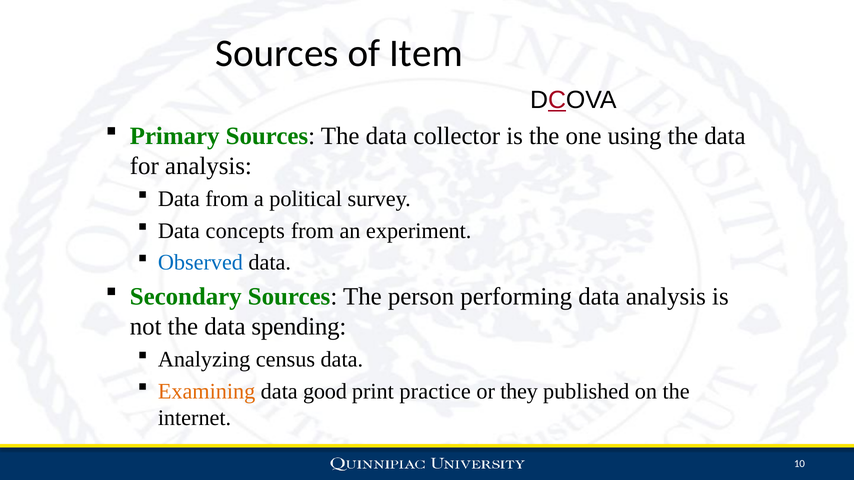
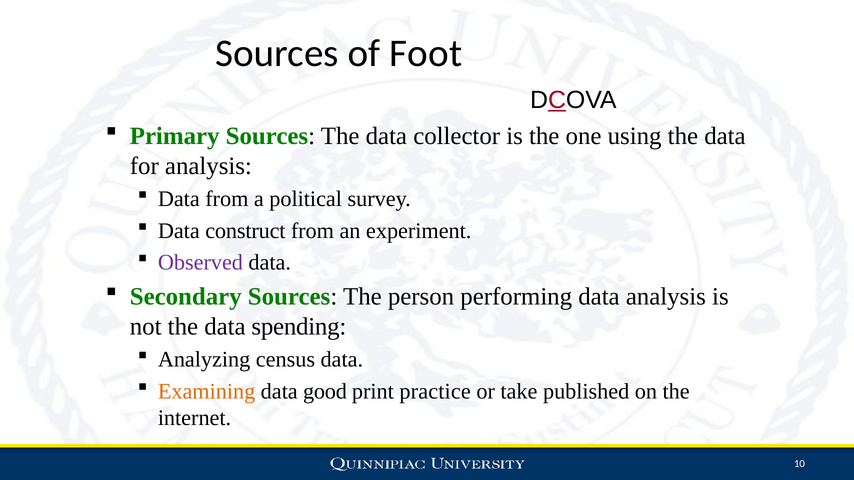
Item: Item -> Foot (426, 53)
concepts: concepts -> construct (245, 231)
Observed colour: blue -> purple (200, 263)
they: they -> take (519, 392)
